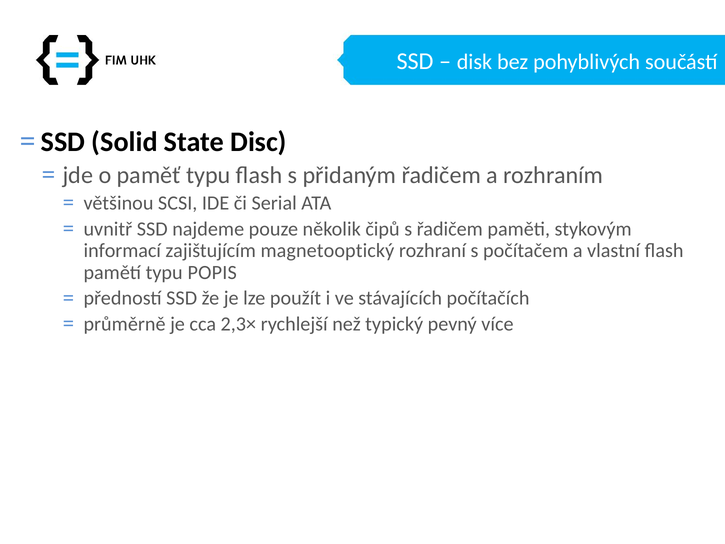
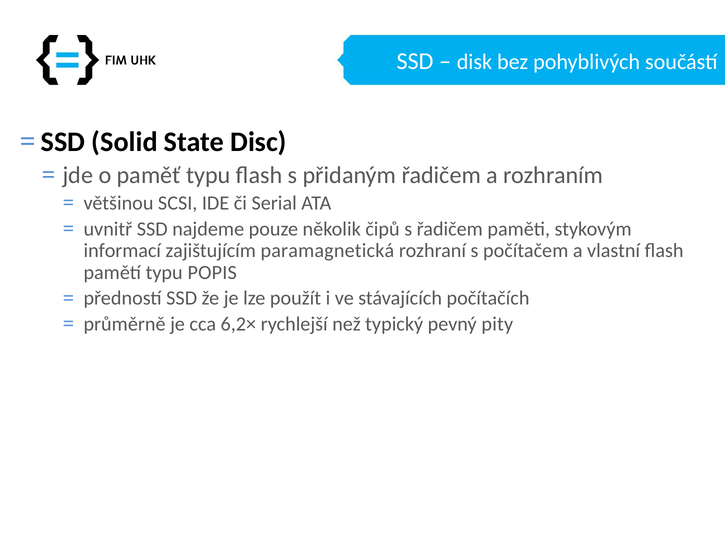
magnetooptický: magnetooptický -> paramagnetická (327, 251)
2,3×: 2,3× -> 6,2× (238, 324)
více: více -> pity (497, 324)
